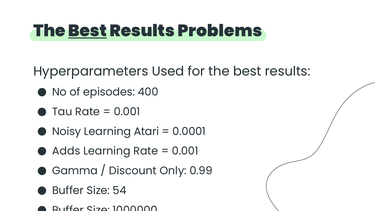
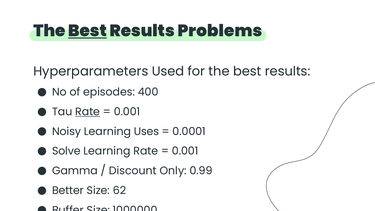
Rate underline: none -> present (88, 112)
Atari: Atari -> Uses (146, 131)
Adds: Adds -> Solve (66, 151)
Buffer: Buffer -> Better (68, 190)
54: 54 -> 62 (120, 190)
